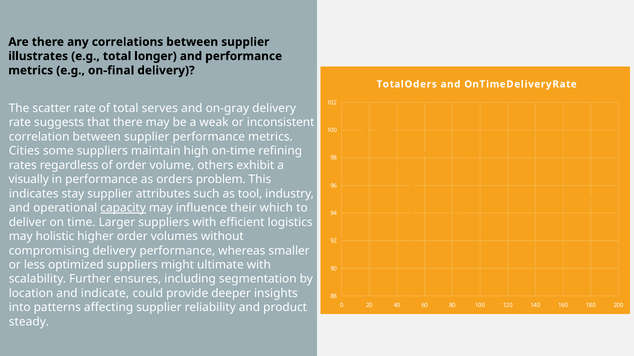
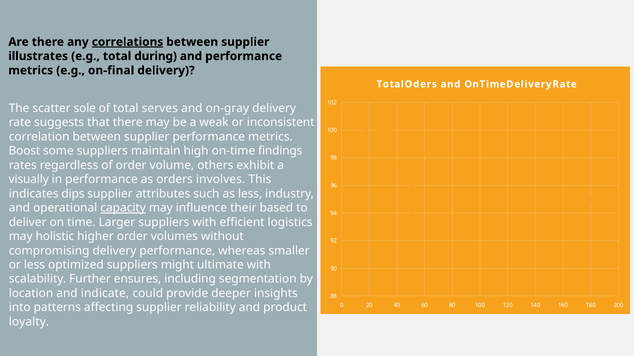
correlations underline: none -> present (127, 42)
longer: longer -> during (156, 56)
scatter rate: rate -> sole (85, 108)
Cities: Cities -> Boost (24, 151)
refining: refining -> findings (280, 151)
problem: problem -> involves (221, 180)
stay: stay -> dips (73, 194)
as tool: tool -> less (250, 194)
which: which -> based (276, 208)
steady: steady -> loyalty (29, 322)
